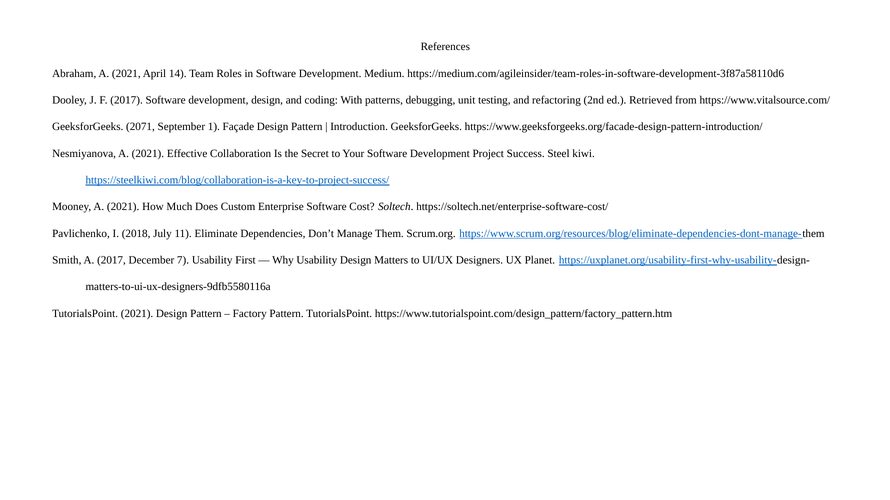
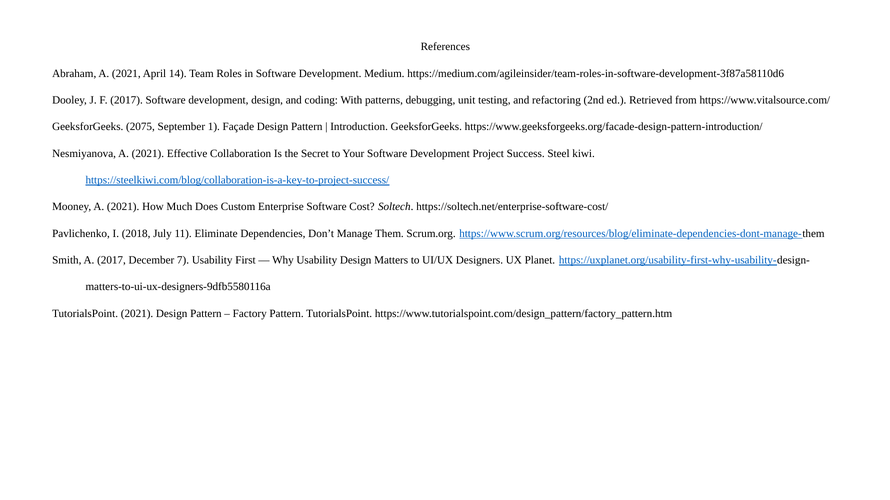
2071: 2071 -> 2075 (140, 127)
